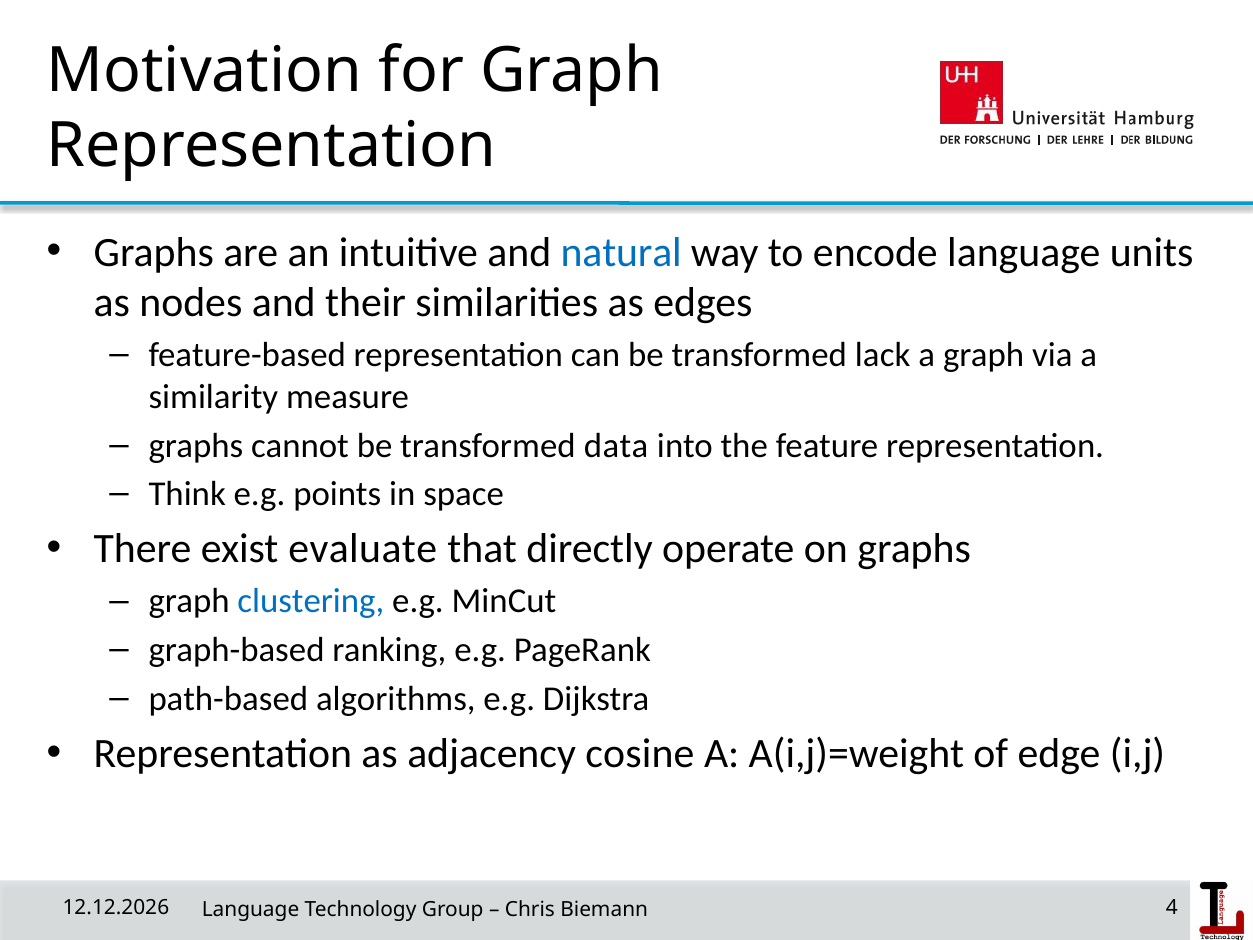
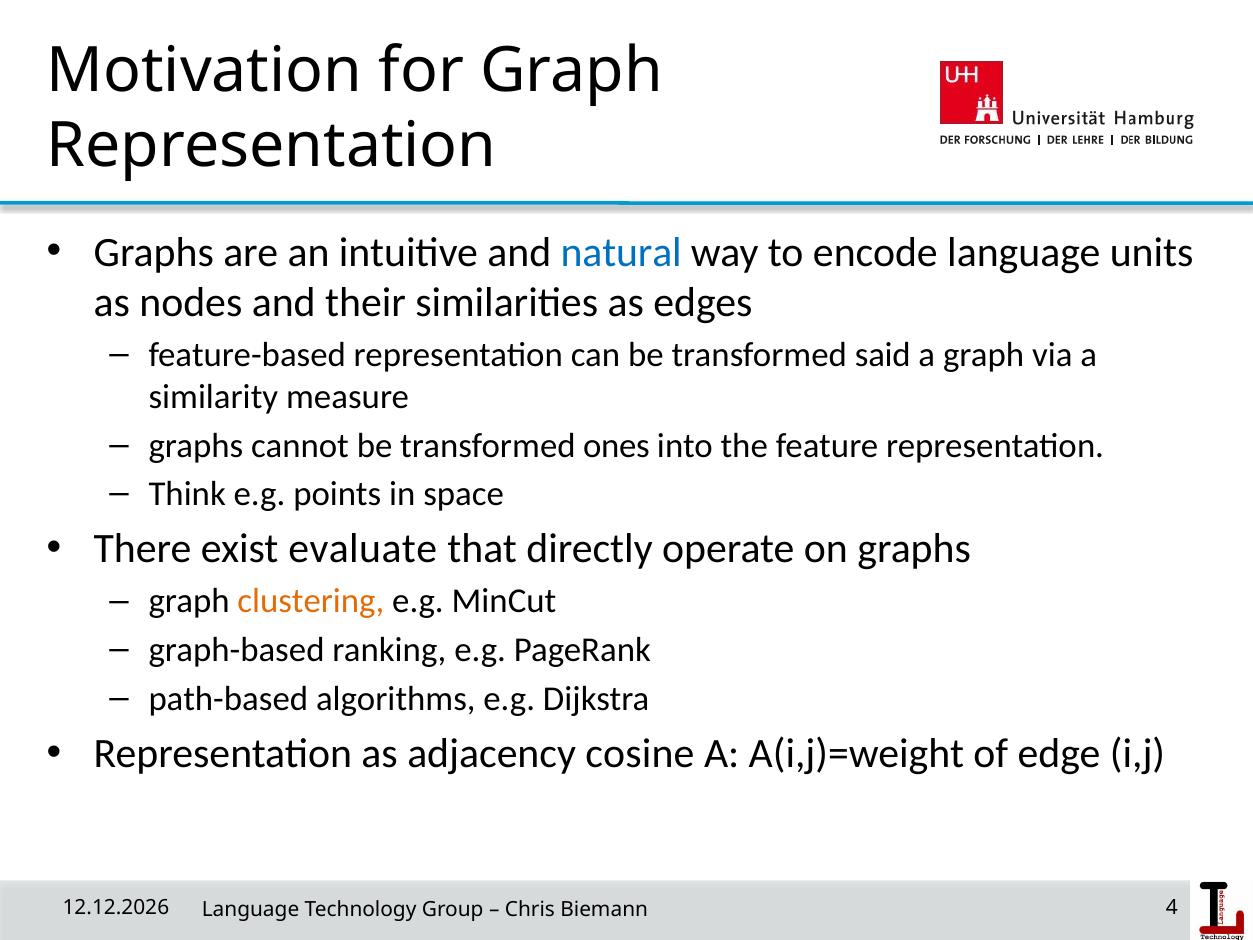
lack: lack -> said (883, 355)
data: data -> ones (616, 445)
clustering colour: blue -> orange (311, 601)
